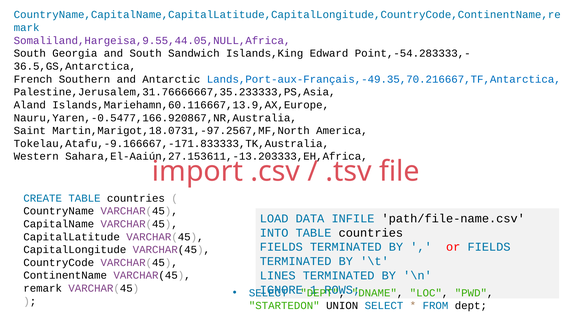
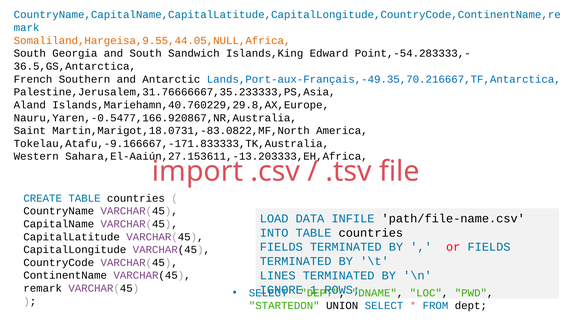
Somaliland,Hargeisa,9.55,44.05,NULL,Africa colour: purple -> orange (152, 40)
Islands,Mariehamn,60.116667,13.9,AX,Europe: Islands,Mariehamn,60.116667,13.9,AX,Europe -> Islands,Mariehamn,40.760229,29.8,AX,Europe (191, 105)
Martin,Marigot,18.0731,-97.2567,MF,North: Martin,Marigot,18.0731,-97.2567,MF,North -> Martin,Marigot,18.0731,-83.0822,MF,North (181, 131)
